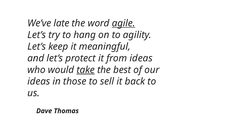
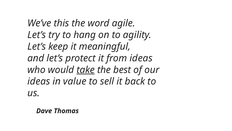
late: late -> this (61, 23)
agile underline: present -> none (124, 23)
those: those -> value (75, 81)
